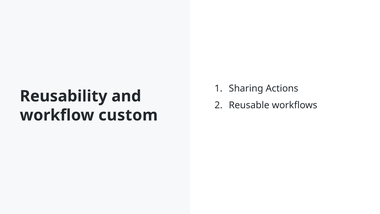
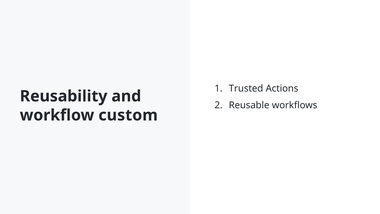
Sharing: Sharing -> Trusted (246, 88)
